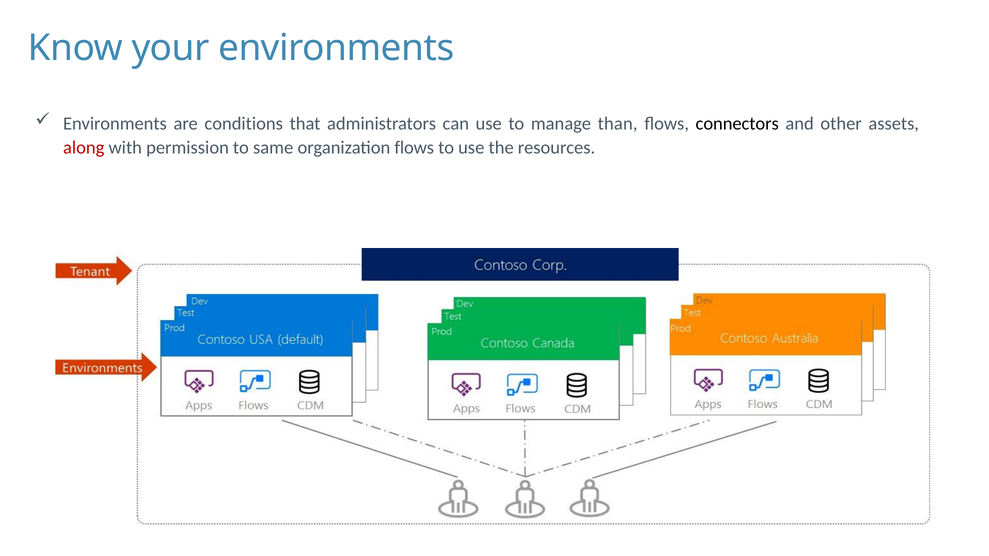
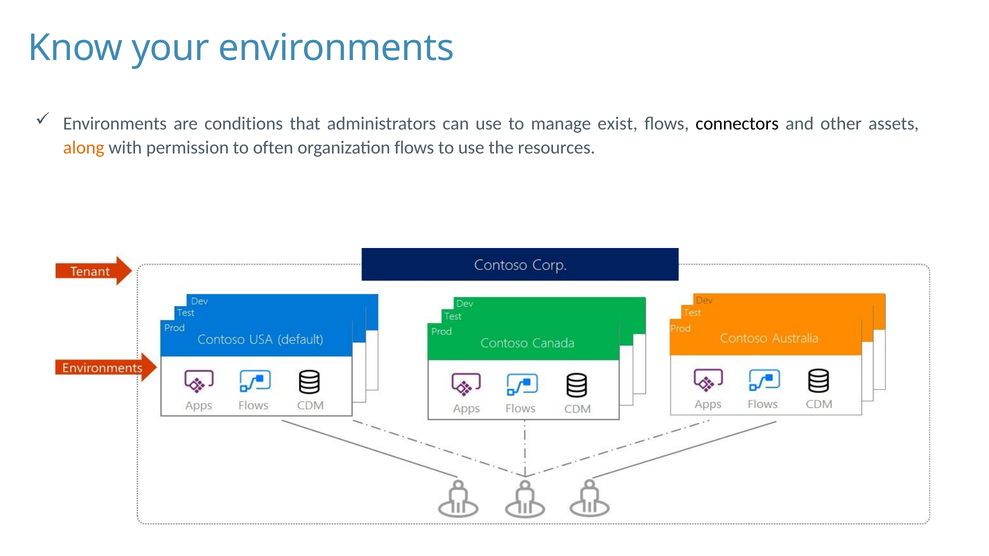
than: than -> exist (618, 124)
along colour: red -> orange (84, 148)
same: same -> often (273, 148)
